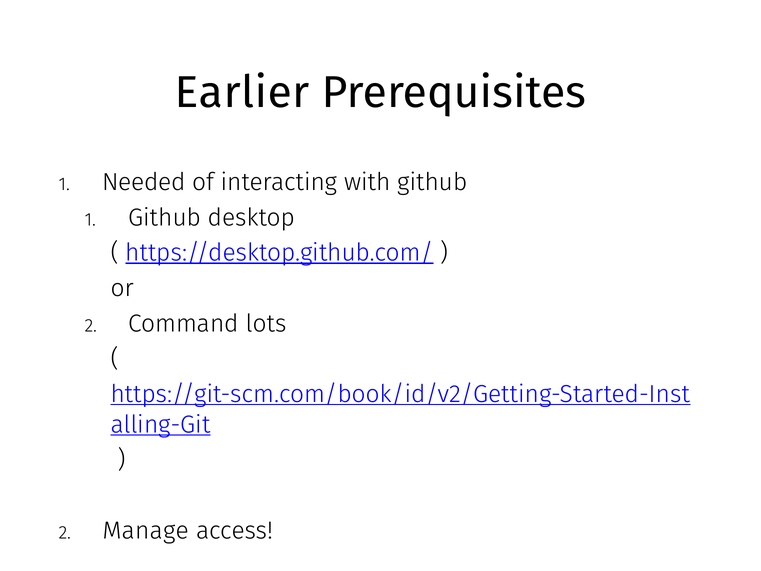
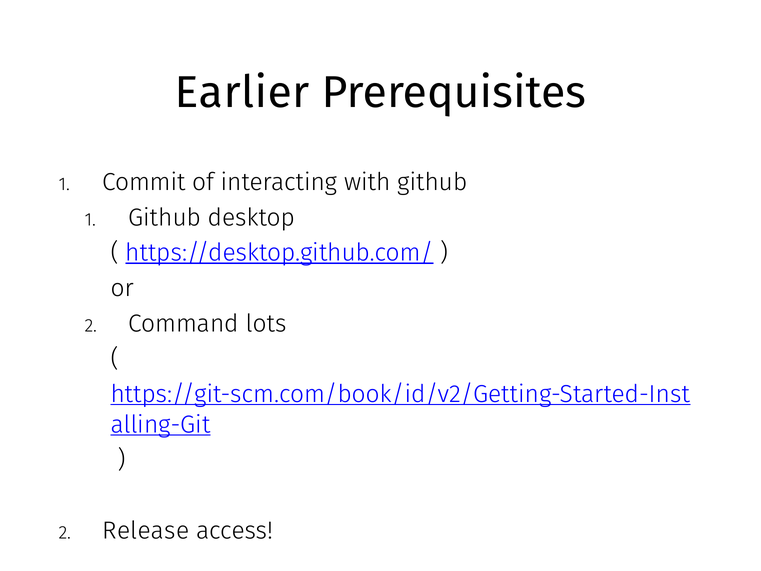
Needed: Needed -> Commit (144, 182)
Manage: Manage -> Release (146, 530)
